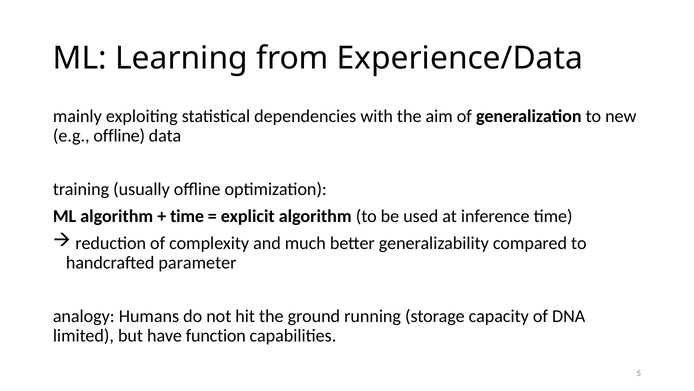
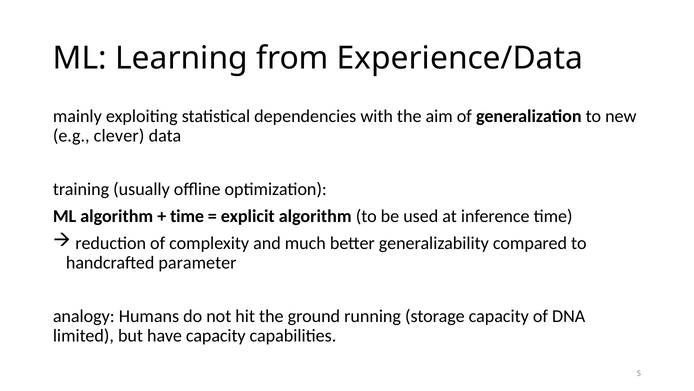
e.g offline: offline -> clever (119, 136)
have function: function -> capacity (216, 335)
